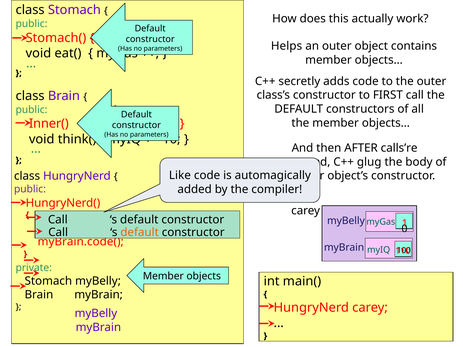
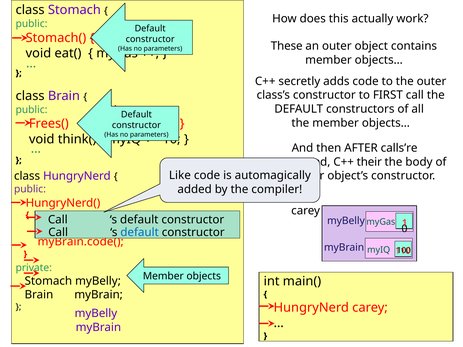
Helps: Helps -> These (287, 46)
Inner(: Inner( -> Frees( (49, 124)
glug: glug -> their (369, 162)
default colour: orange -> blue (140, 233)
